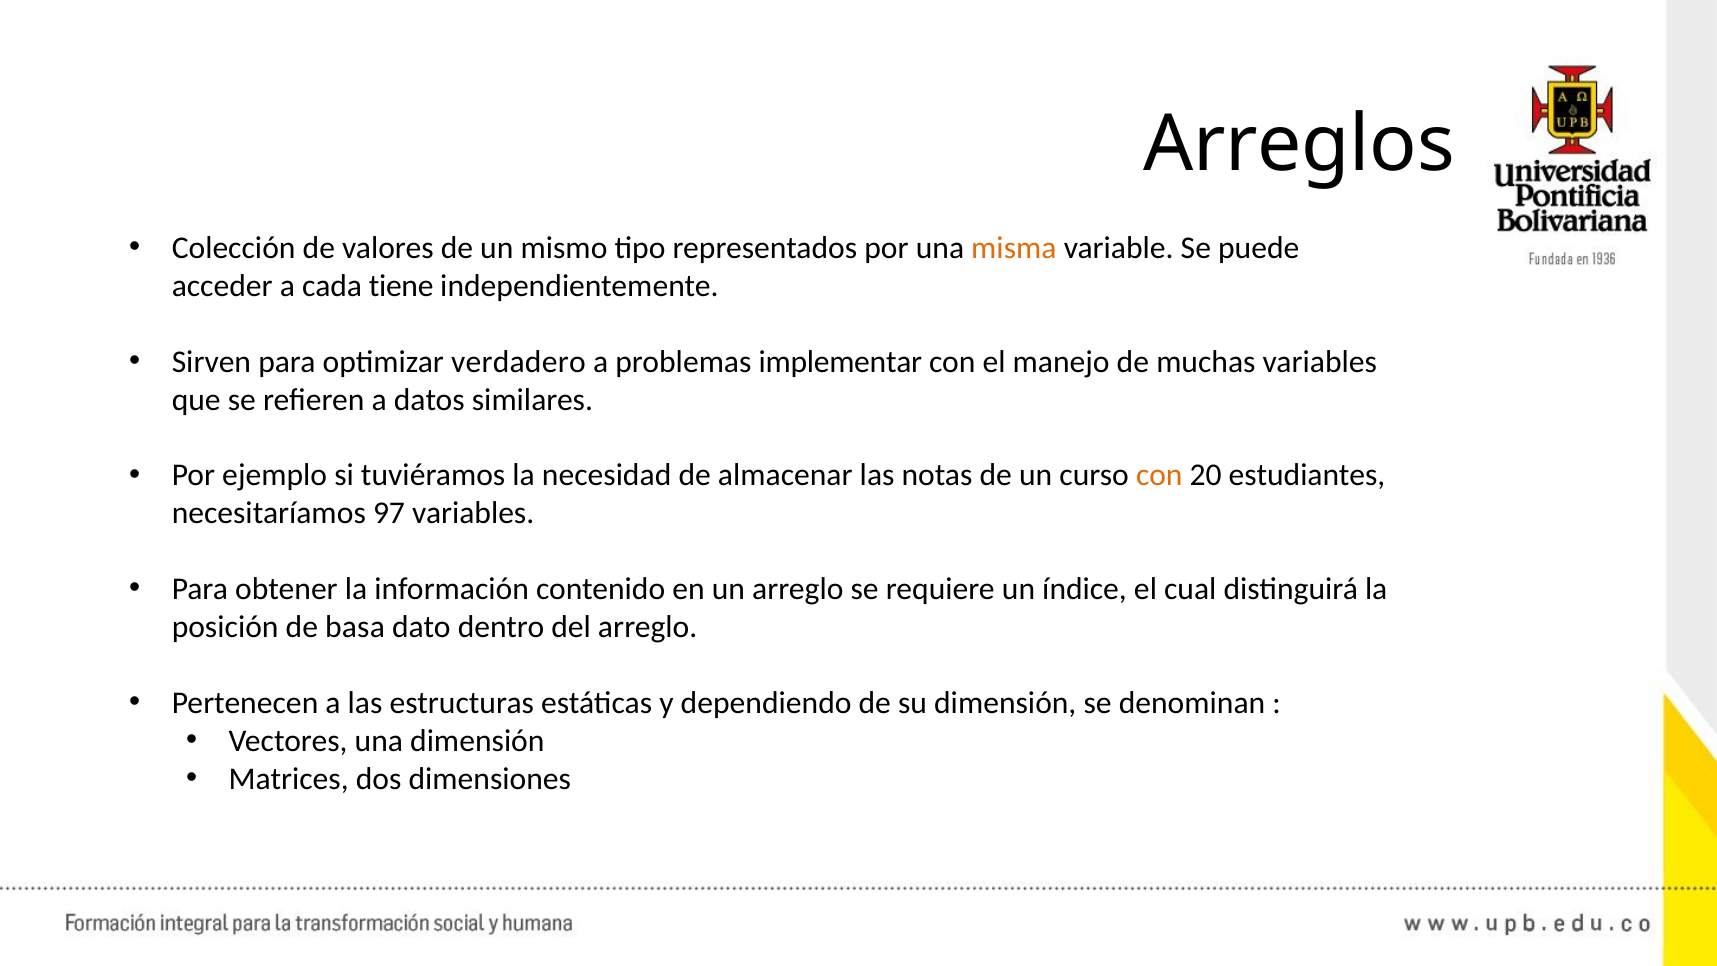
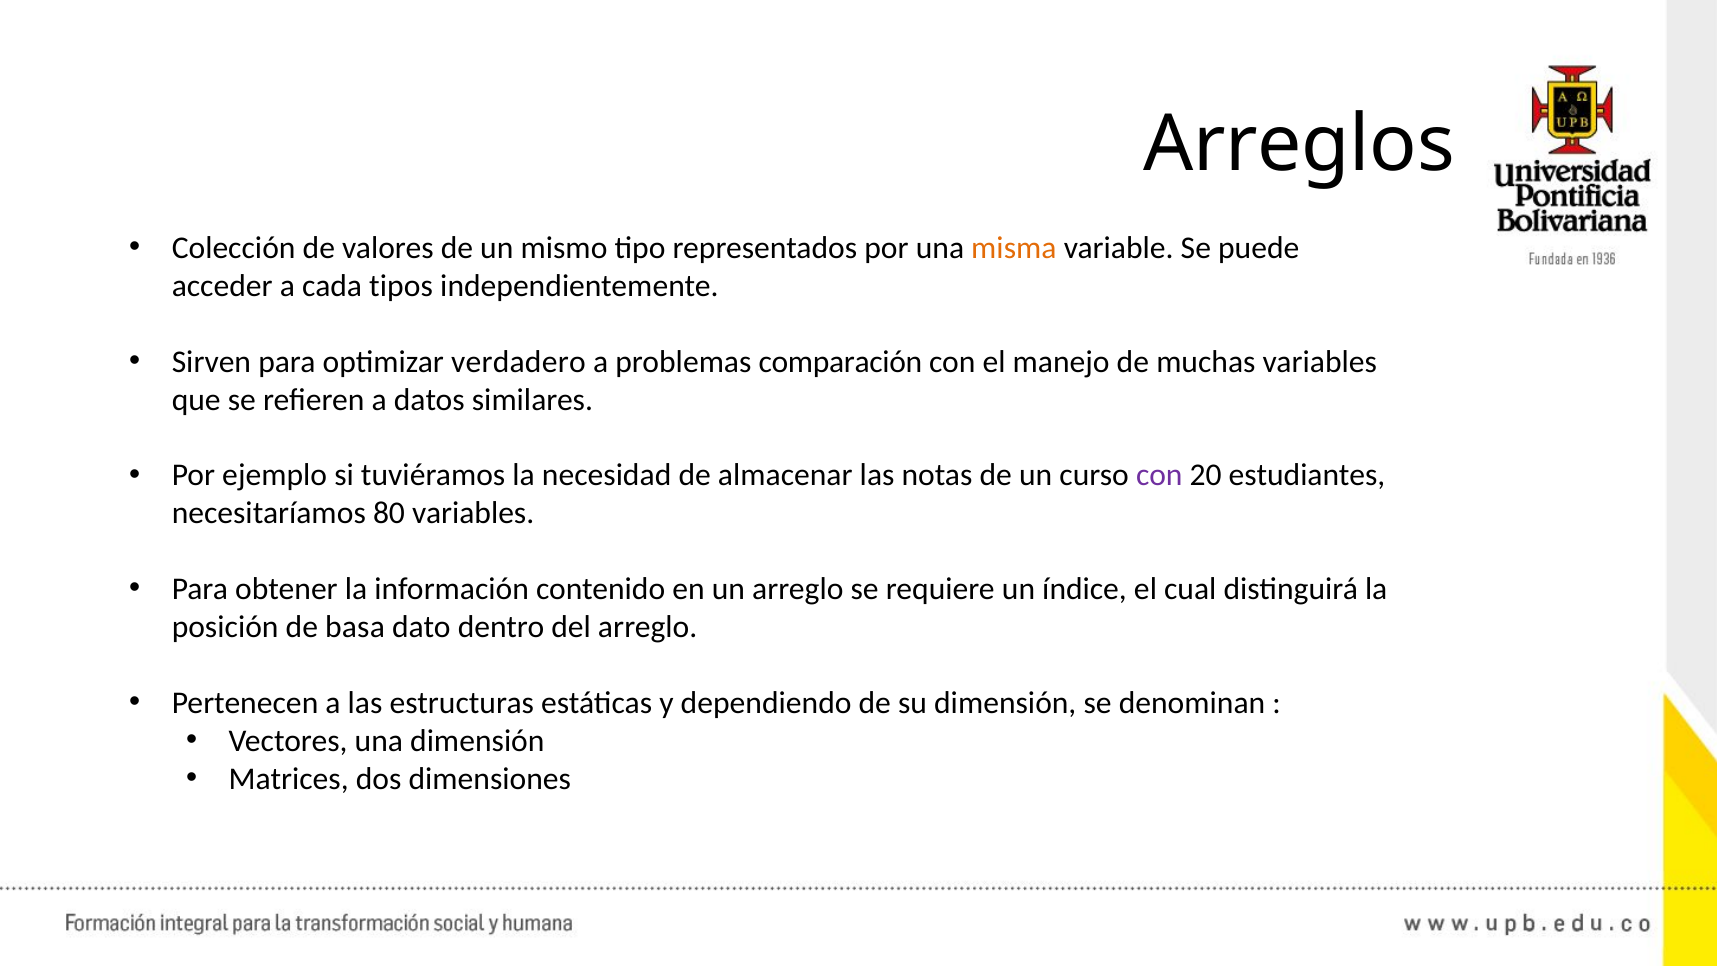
tiene: tiene -> tipos (401, 286)
implementar: implementar -> comparación (840, 362)
con colour: orange -> purple (1159, 475)
97: 97 -> 80 (389, 513)
